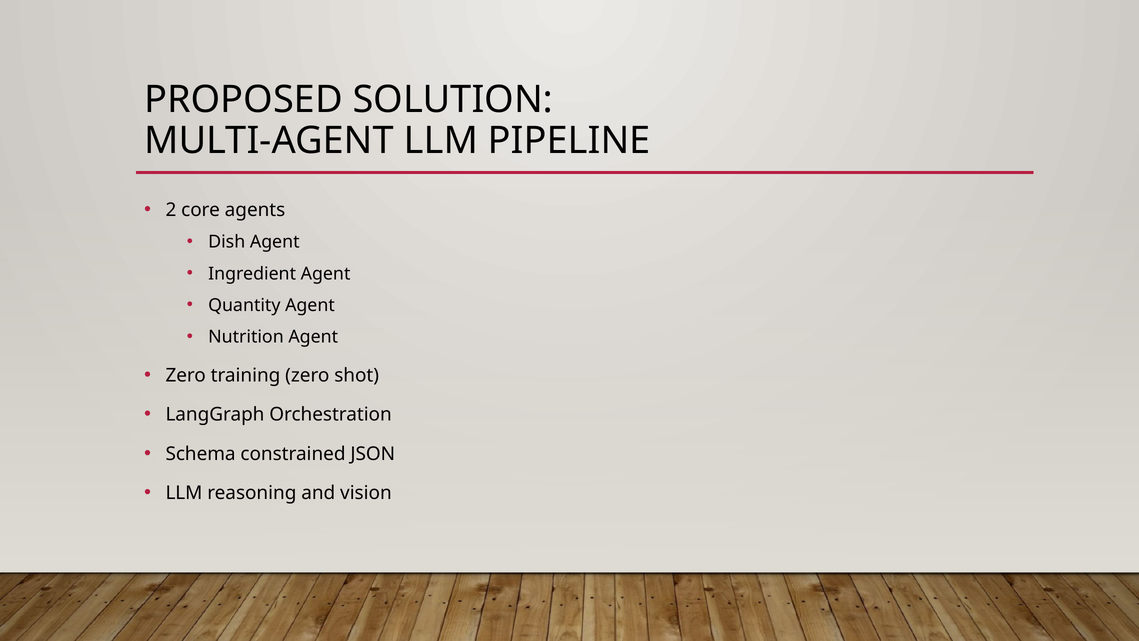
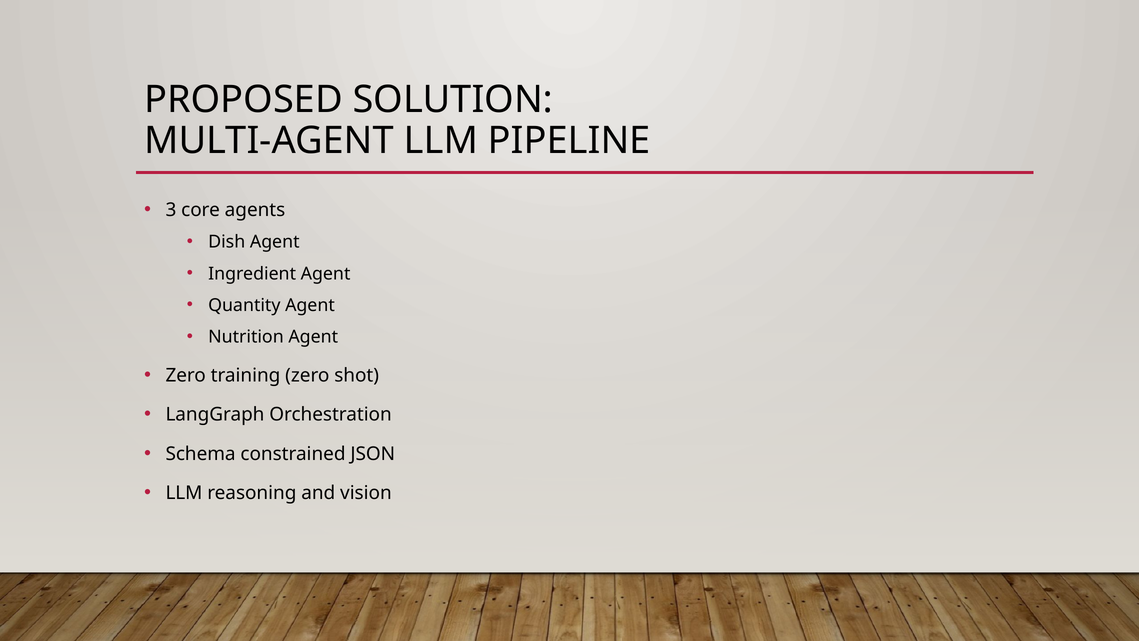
2: 2 -> 3 (171, 210)
